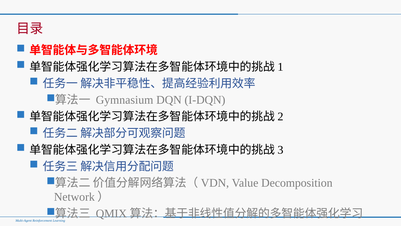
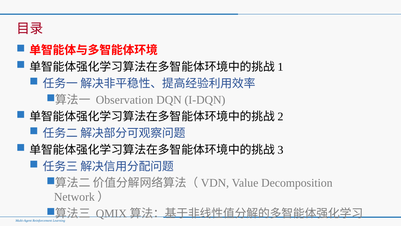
Gymnasium: Gymnasium -> Observation (125, 100)
